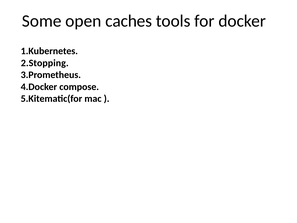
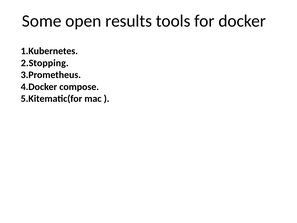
caches: caches -> results (129, 21)
